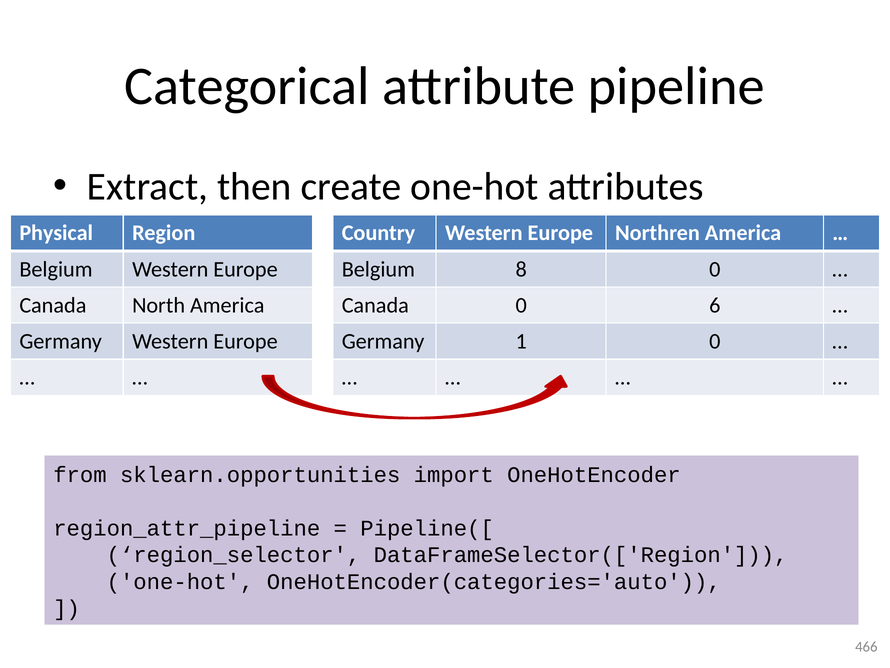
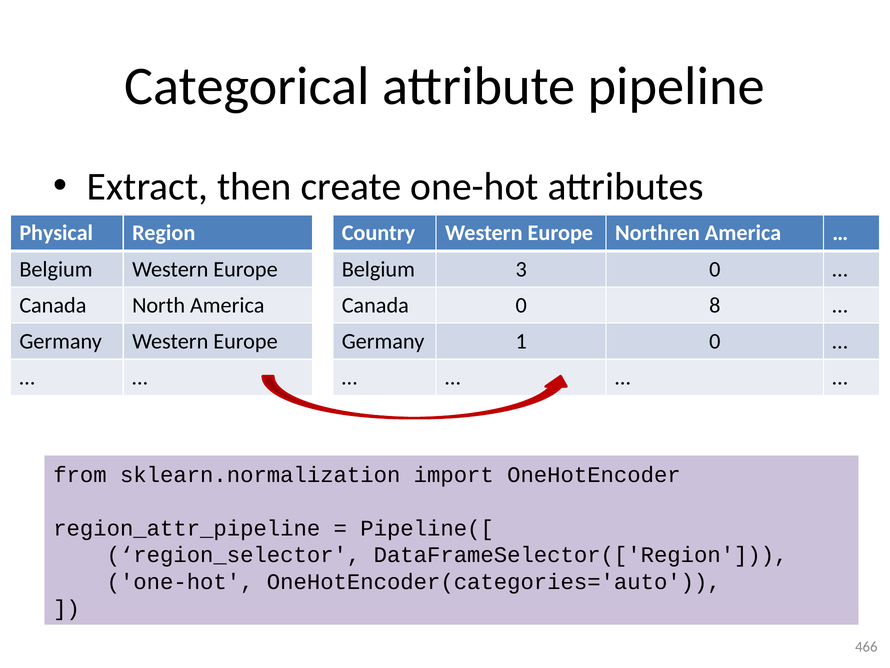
8: 8 -> 3 (521, 269)
6: 6 -> 8 (715, 305)
sklearn.opportunities: sklearn.opportunities -> sklearn.normalization (260, 475)
